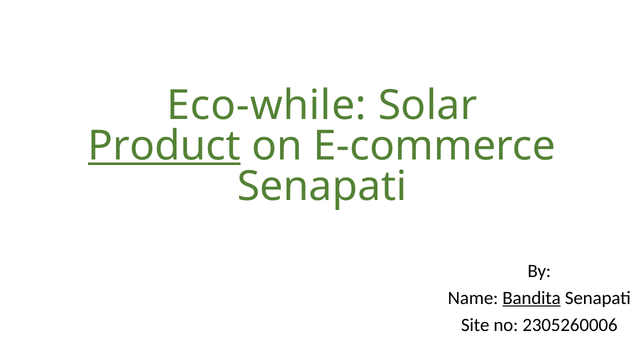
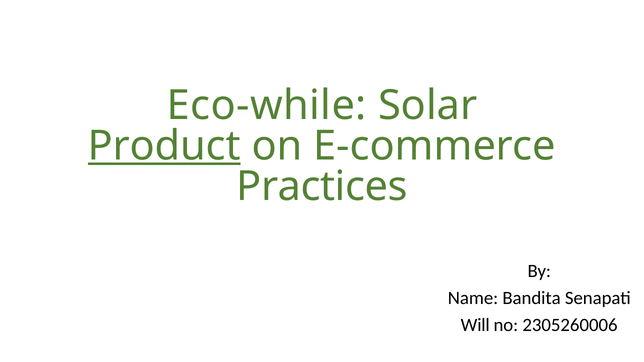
Senapati: Senapati -> Practices (322, 187)
Bandita underline: present -> none (532, 298)
Site: Site -> Will (475, 325)
